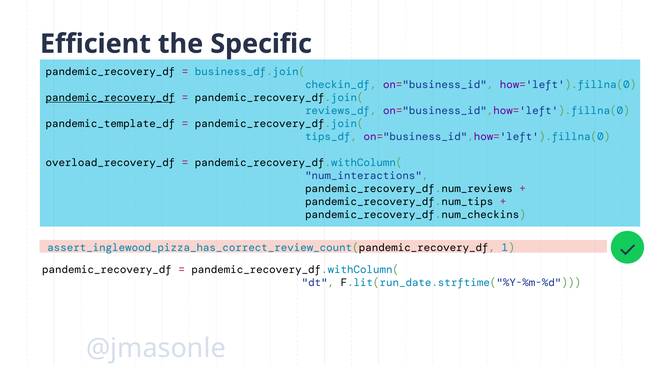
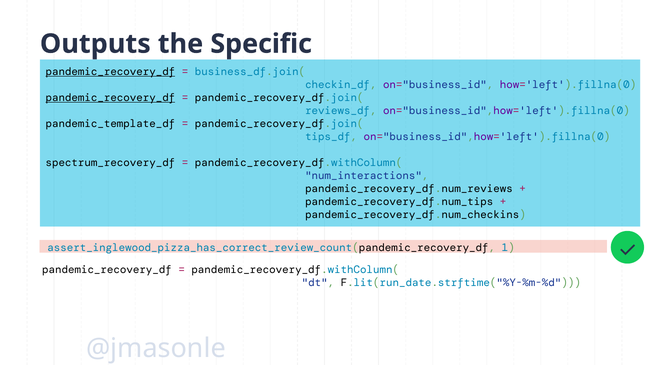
Efficient: Efficient -> Outputs (95, 44)
pandemic_recovery_df underline: none -> present (110, 72)
overload_recovery_df: overload_recovery_df -> spectrum_recovery_df (110, 163)
